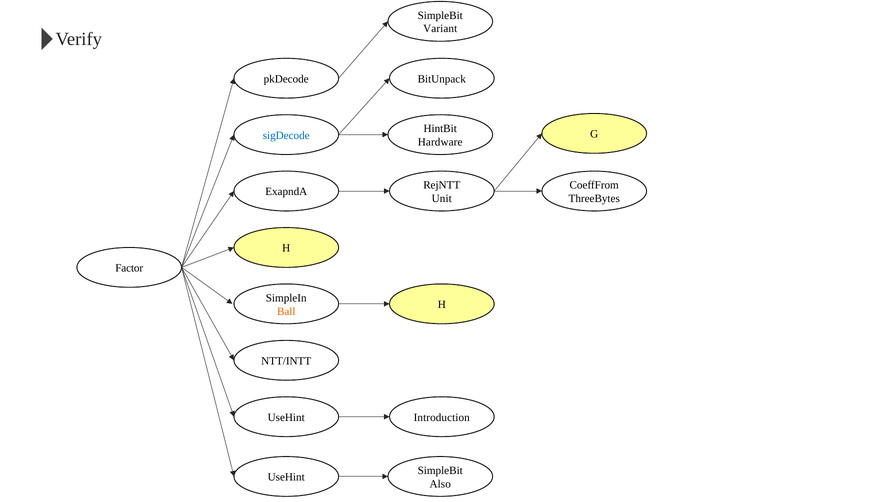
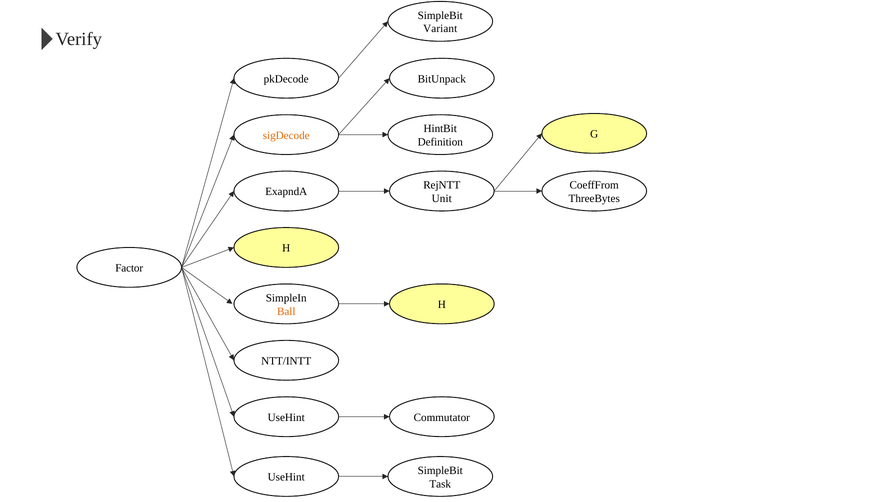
sigDecode colour: blue -> orange (286, 135)
Hardware: Hardware -> Definition (440, 142)
Introduction: Introduction -> Commutator (442, 417)
Also: Also -> Task (440, 484)
